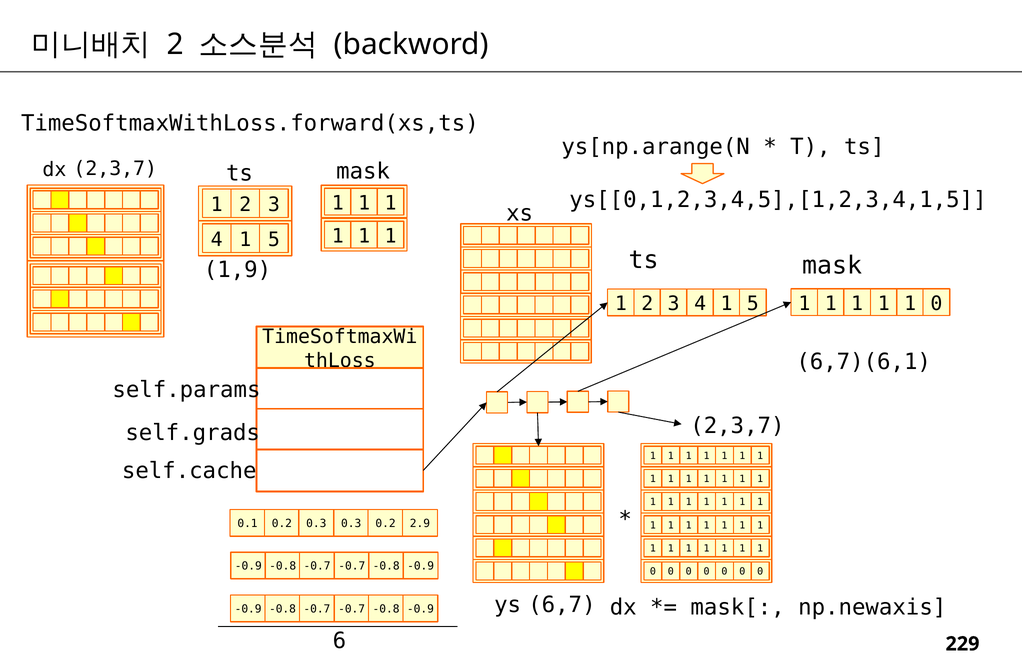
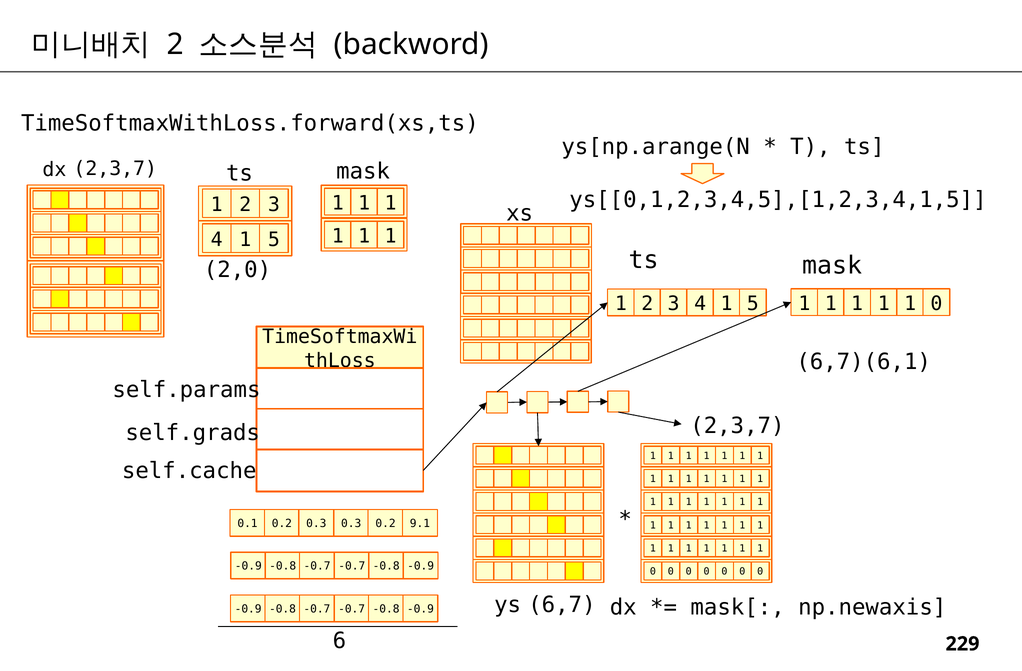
1,9: 1,9 -> 2,0 (237, 270)
2.9: 2.9 -> 9.1 (420, 524)
